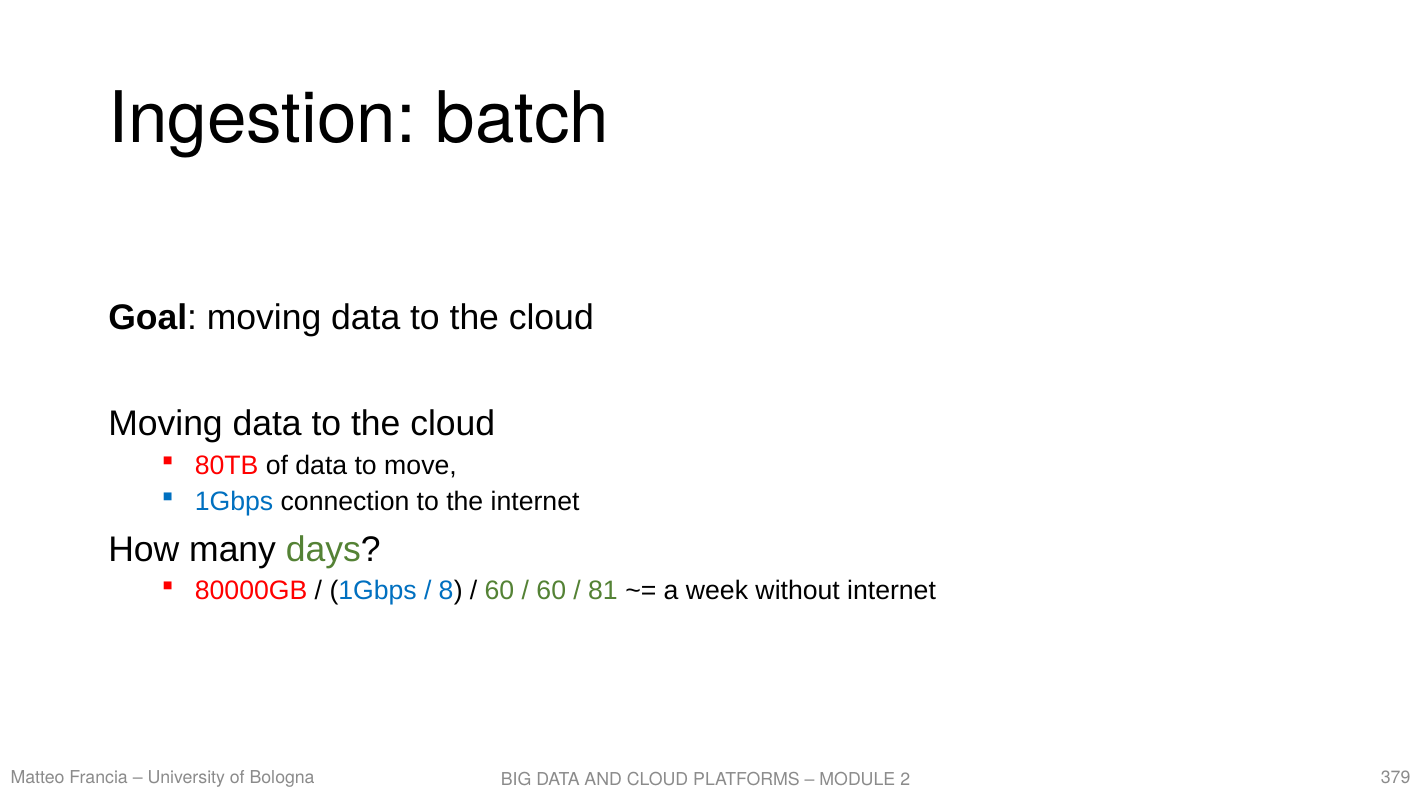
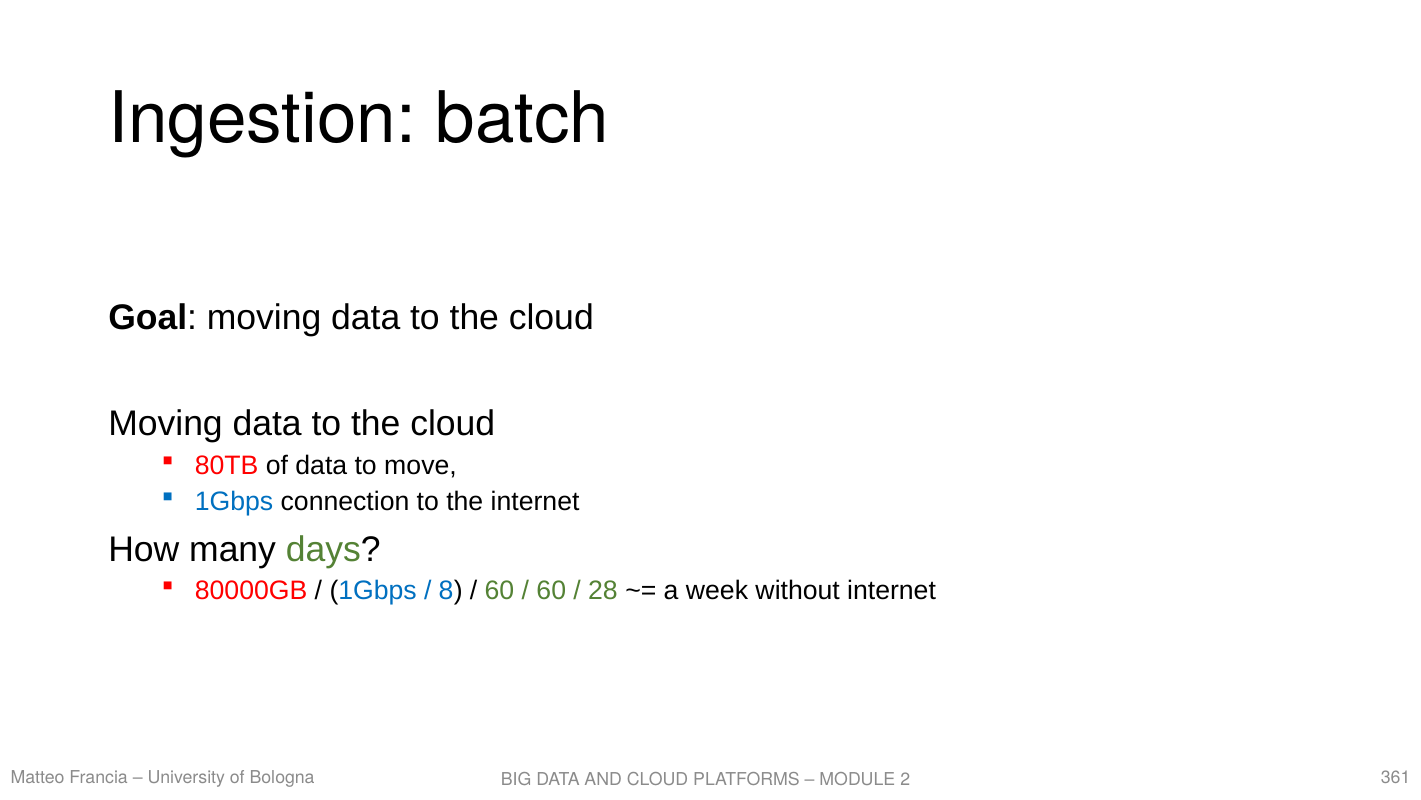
81: 81 -> 28 (603, 590)
379: 379 -> 361 (1396, 777)
